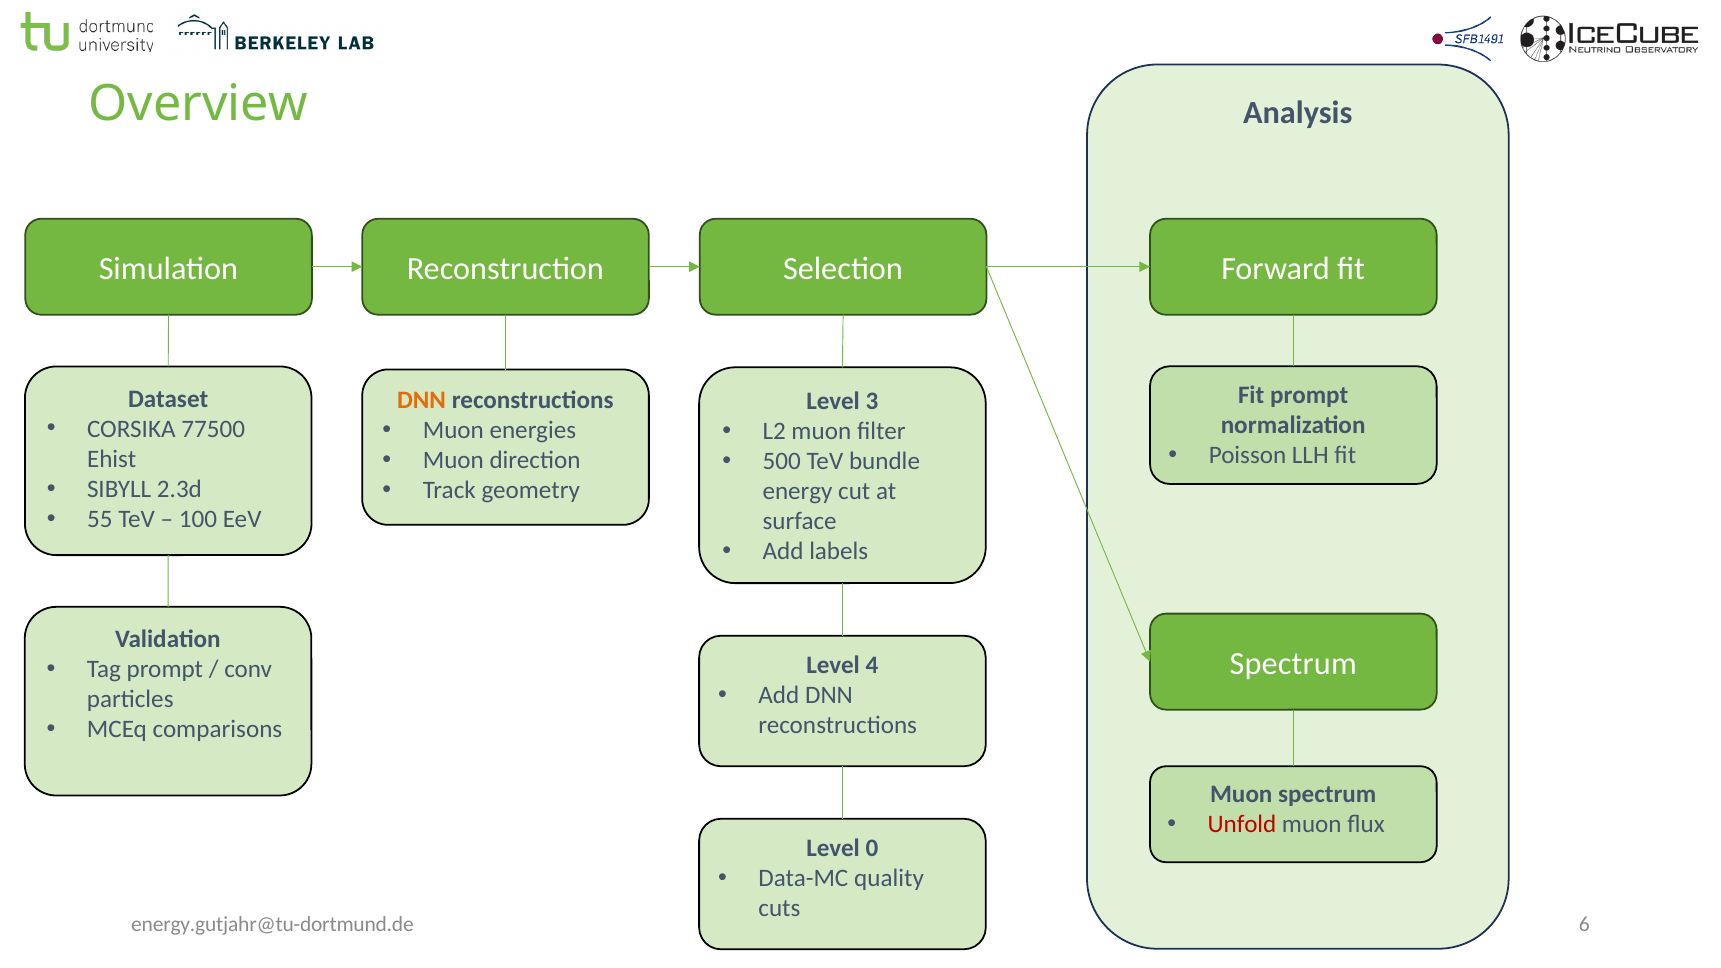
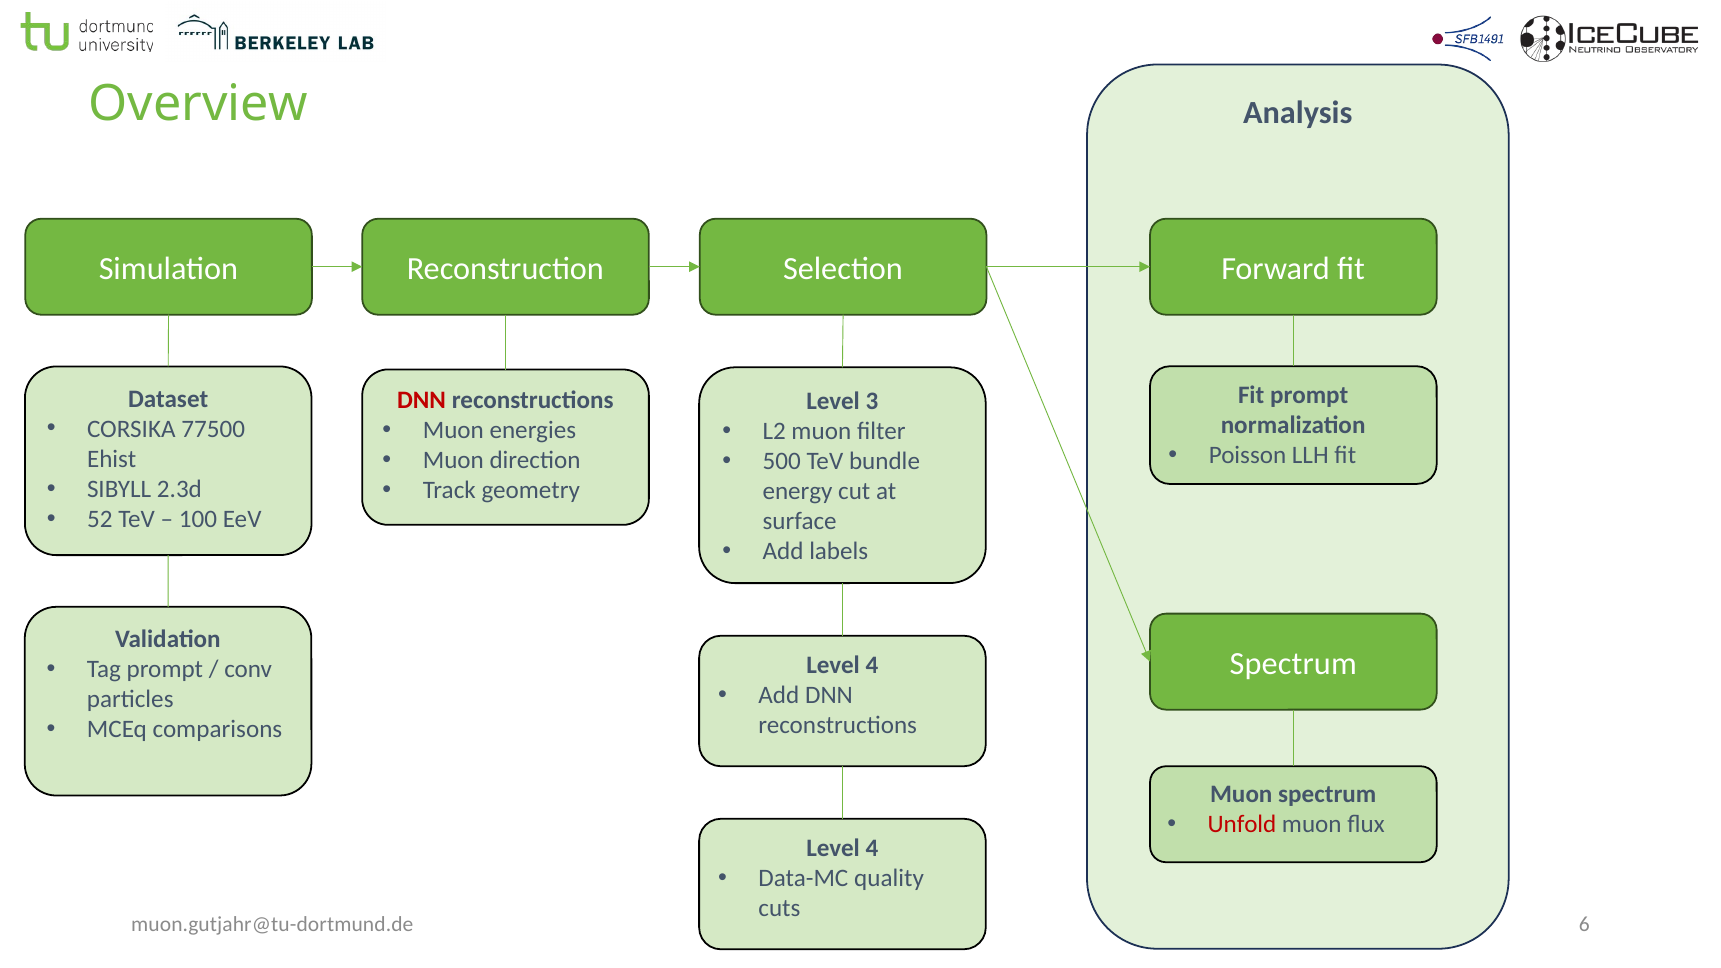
DNN colour: orange -> red (422, 400)
55: 55 -> 52 (100, 519)
0: 0 -> 4 (872, 848)
energy.gutjahr@tu-dortmund.de: energy.gutjahr@tu-dortmund.de -> muon.gutjahr@tu-dortmund.de (272, 924)
